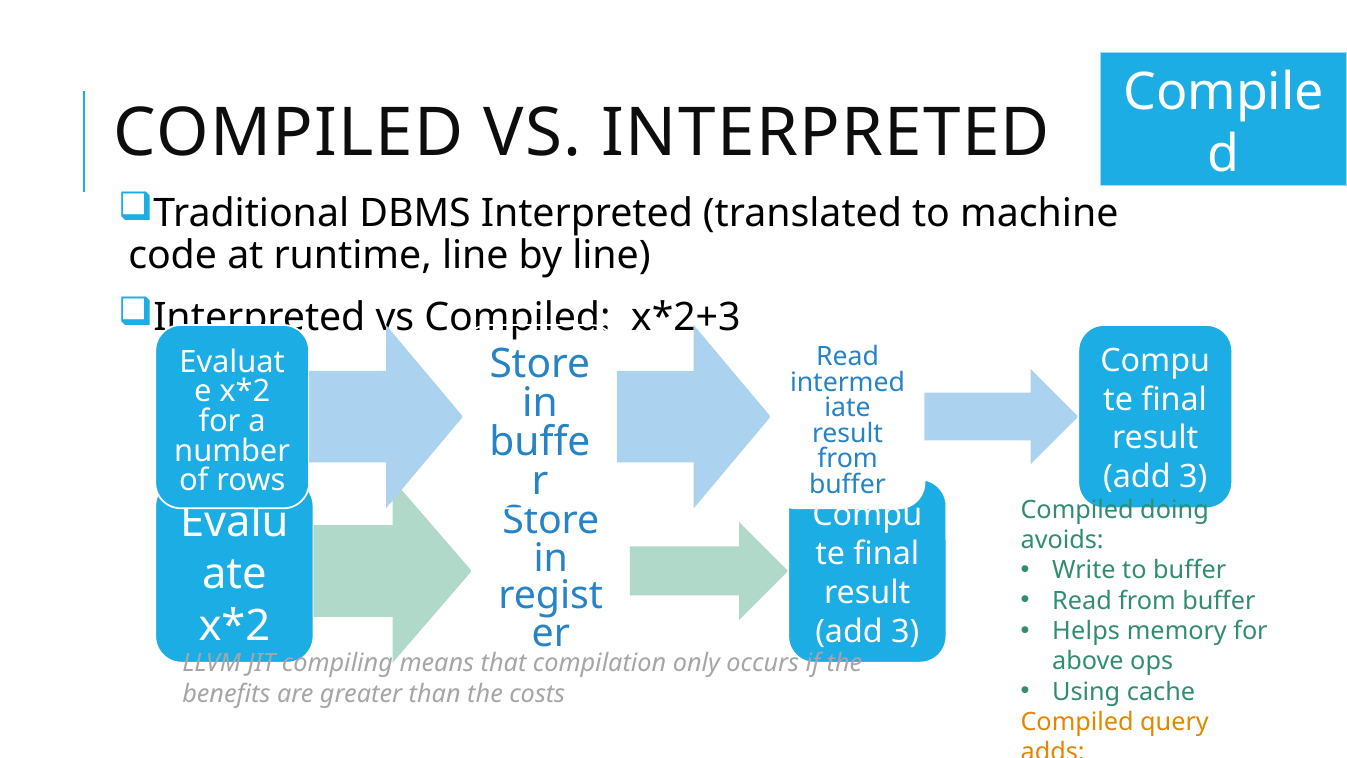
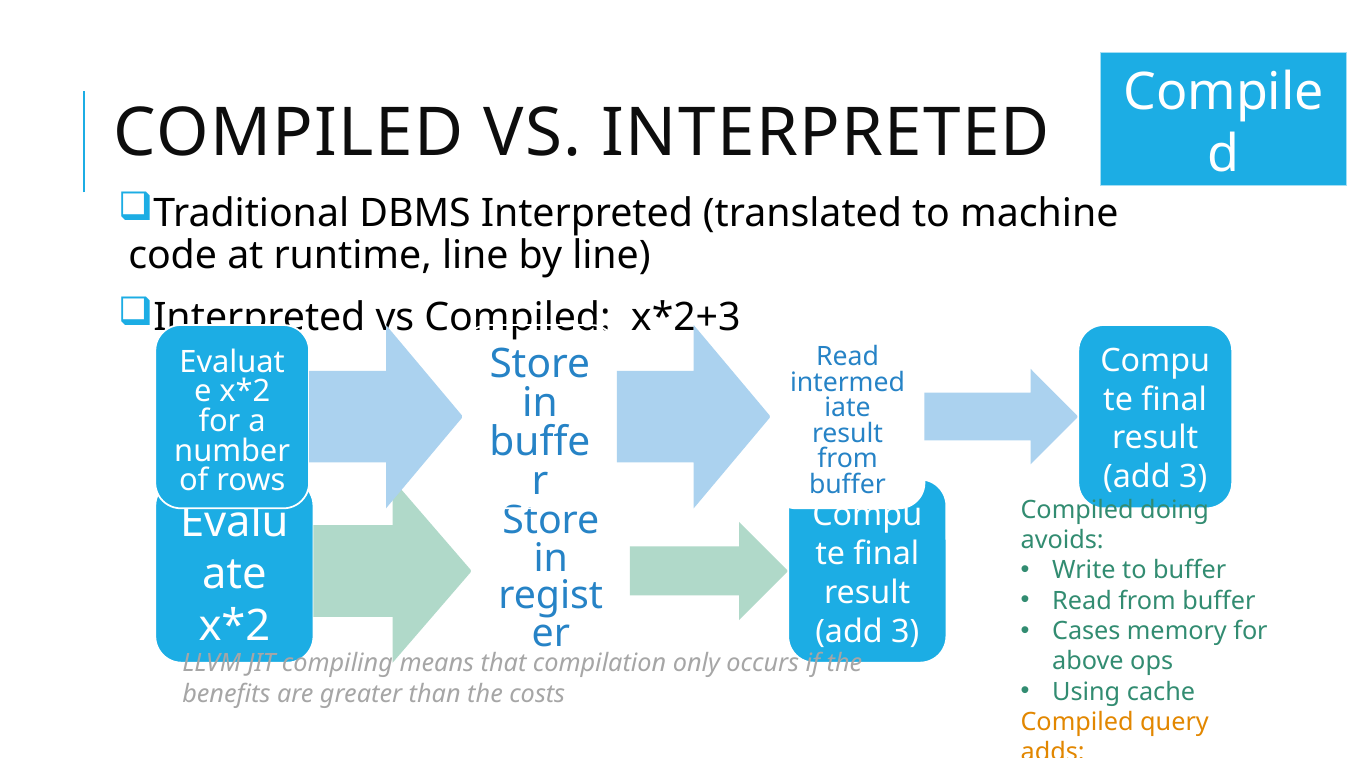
Helps: Helps -> Cases (1086, 631)
